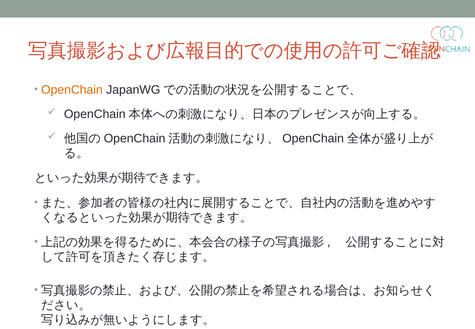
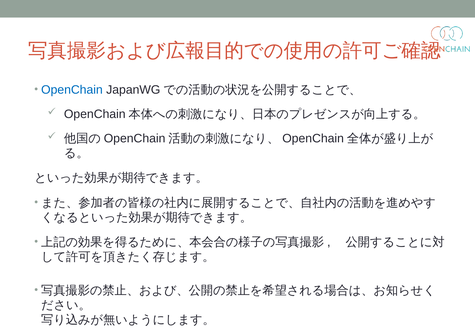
OpenChain colour: orange -> blue (72, 90)
